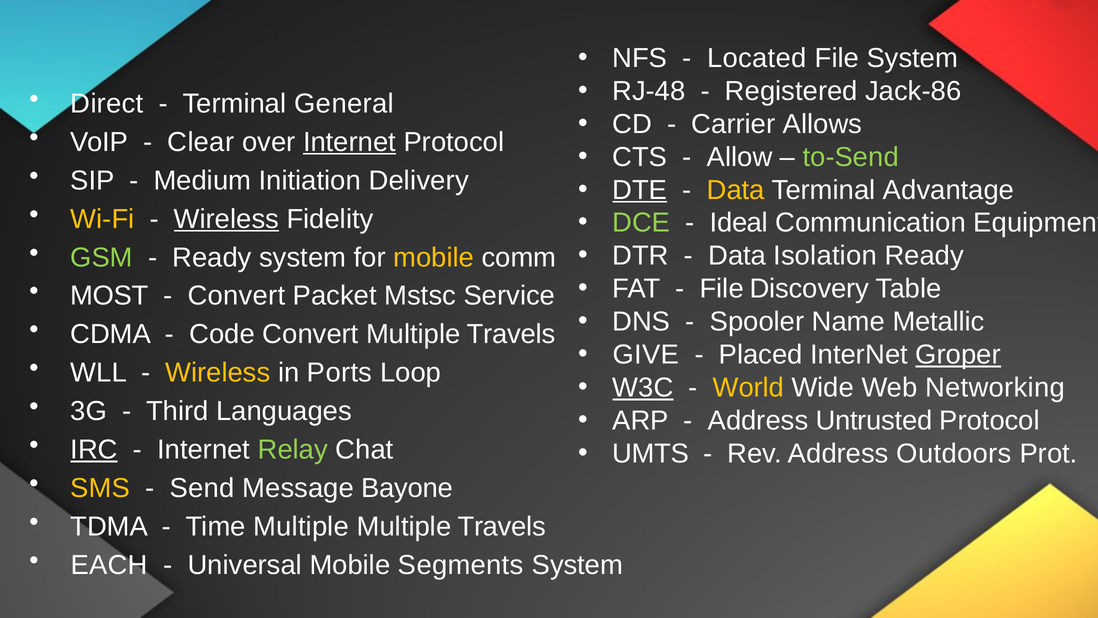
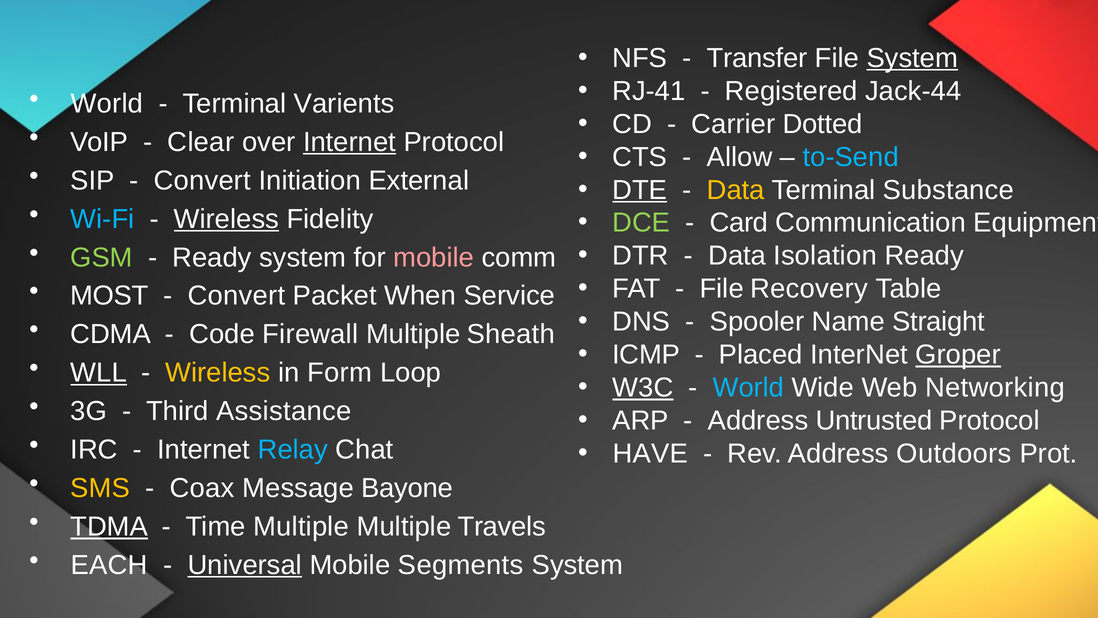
Located: Located -> Transfer (757, 58)
System underline: none -> present (912, 58)
RJ-48: RJ-48 -> RJ-41 (649, 91)
Jack-86: Jack-86 -> Jack-44 (913, 91)
Direct: Direct -> World (107, 104)
General: General -> Varients (344, 104)
Allows: Allows -> Dotted (823, 124)
to-Send colour: light green -> light blue (851, 157)
Medium: Medium -> Convert (202, 180)
Delivery: Delivery -> External (419, 180)
Advantage: Advantage -> Substance (949, 190)
Wi-Fi colour: yellow -> light blue (102, 219)
Ideal: Ideal -> Card (739, 223)
mobile colour: yellow -> pink (434, 257)
Discovery: Discovery -> Recovery (809, 289)
Mstsc: Mstsc -> When (420, 296)
Metallic: Metallic -> Straight (939, 322)
Code Convert: Convert -> Firewall (310, 334)
Travels: Travels -> Sheath (511, 334)
GIVE: GIVE -> ICMP (646, 355)
WLL underline: none -> present (99, 373)
Ports: Ports -> Form (340, 373)
World colour: yellow -> light blue (748, 387)
Languages: Languages -> Assistance (284, 411)
IRC underline: present -> none (94, 449)
Relay colour: light green -> light blue (293, 449)
UMTS: UMTS -> HAVE (650, 453)
Send: Send -> Coax (202, 488)
TDMA underline: none -> present (109, 526)
Universal underline: none -> present (245, 565)
